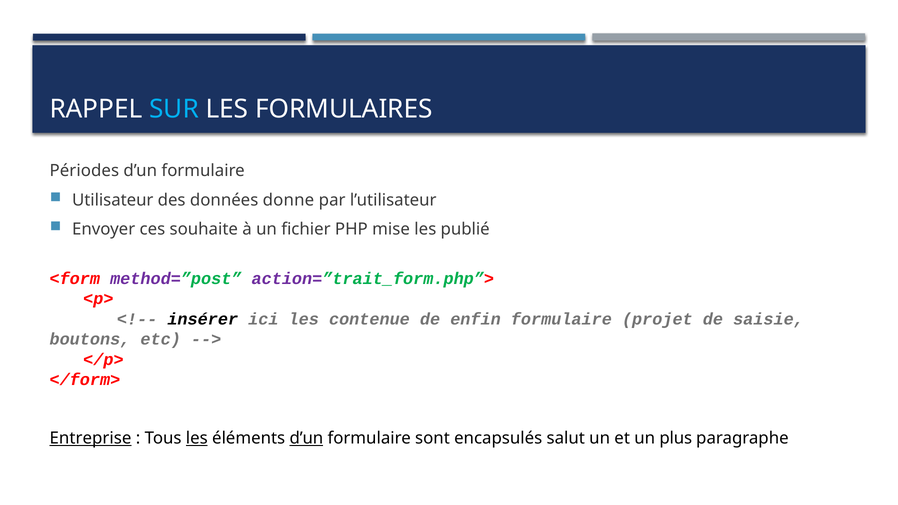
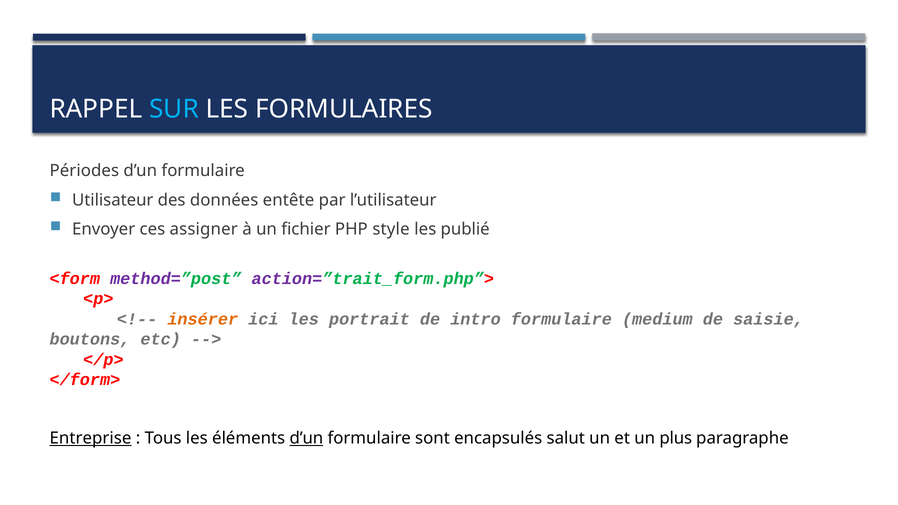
donne: donne -> entête (288, 200)
souhaite: souhaite -> assigner (204, 229)
mise: mise -> style (391, 229)
insérer colour: black -> orange (203, 319)
contenue: contenue -> portrait (369, 319)
enfin: enfin -> intro (476, 319)
projet: projet -> medium (657, 319)
les underline: present -> none (197, 438)
